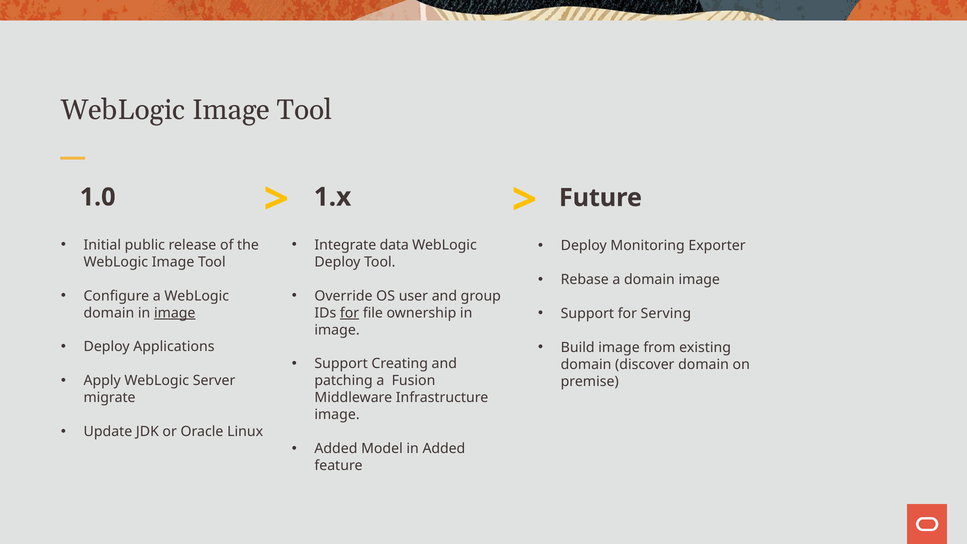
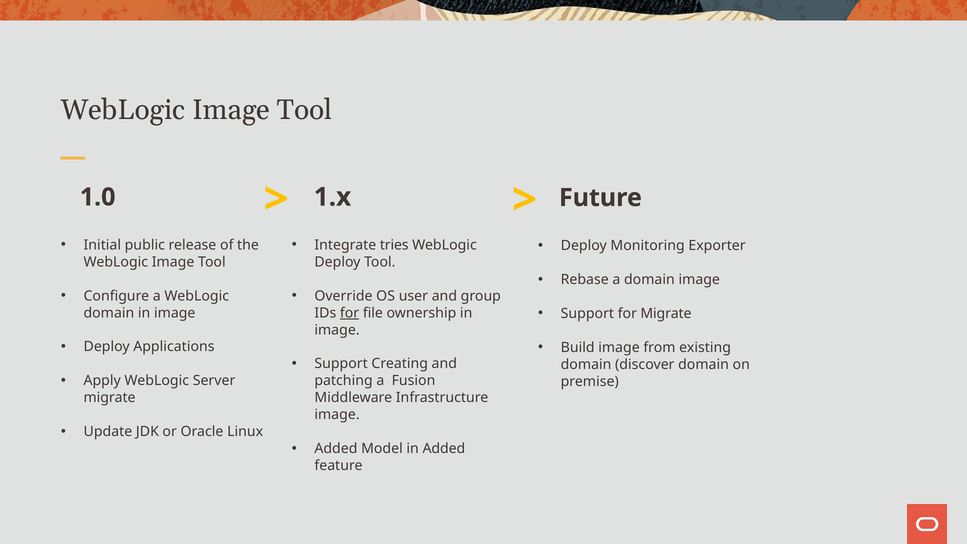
data: data -> tries (394, 245)
for Serving: Serving -> Migrate (666, 313)
image underline: present -> none (175, 313)
